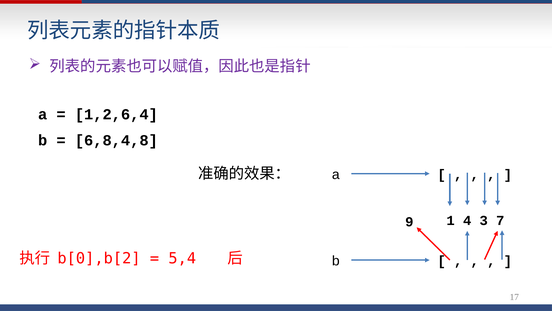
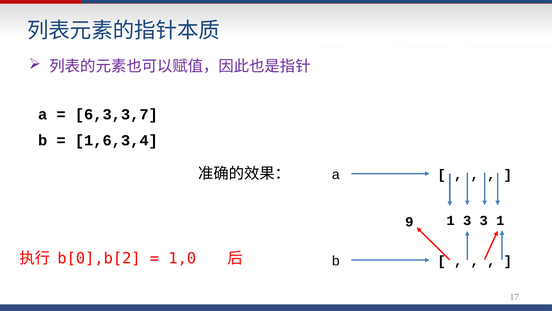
1,2,6,4: 1,2,6,4 -> 6,3,3,7 (116, 114)
6,8,4,8: 6,8,4,8 -> 1,6,3,4 (116, 140)
1 4: 4 -> 3 (467, 220)
3 7: 7 -> 1 (500, 220)
5,4: 5,4 -> 1,0 (182, 258)
